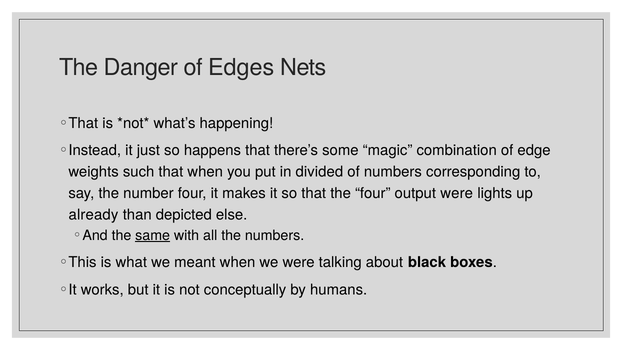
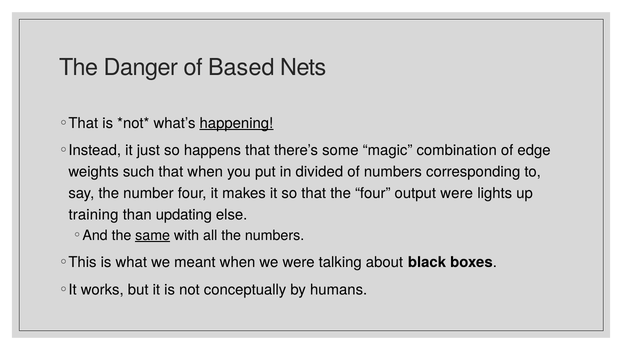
Edges: Edges -> Based (241, 68)
happening underline: none -> present (236, 123)
already: already -> training (93, 215)
depicted: depicted -> updating (184, 215)
